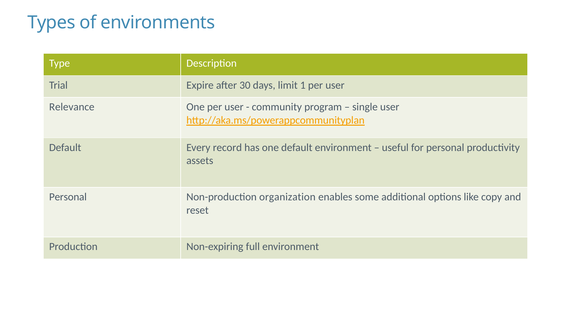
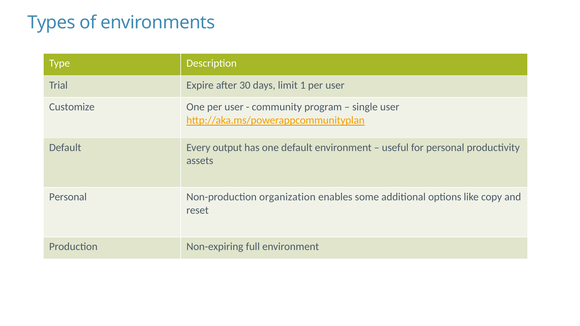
Relevance: Relevance -> Customize (72, 107)
record: record -> output (227, 148)
